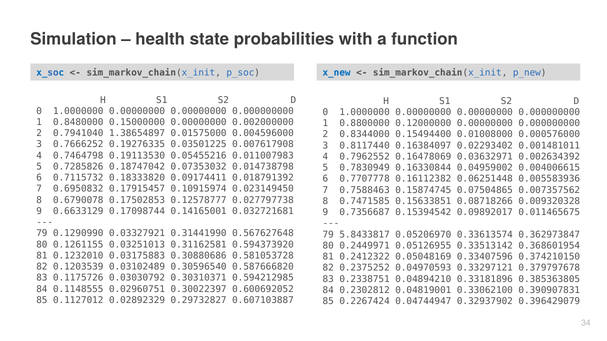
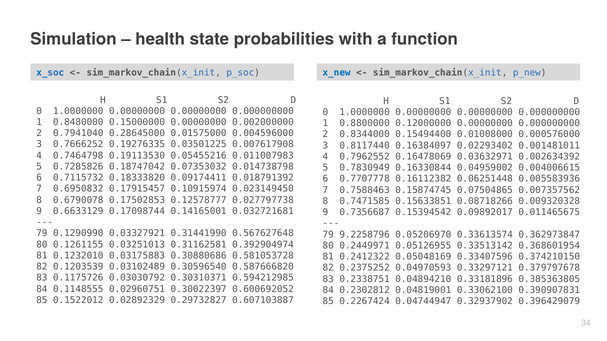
1.38654897: 1.38654897 -> 0.28645000 (137, 133)
5.8433817: 5.8433817 -> 9.2258796 (365, 235)
0.594373920: 0.594373920 -> 0.392904974 (263, 245)
0.1127012: 0.1127012 -> 0.1522012 (78, 301)
